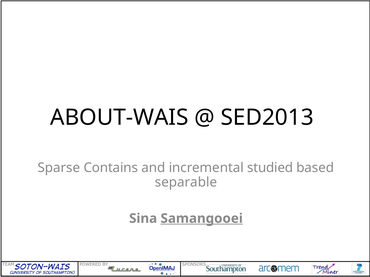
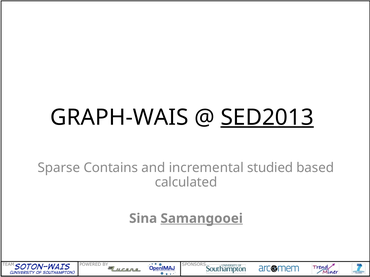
ABOUT-WAIS: ABOUT-WAIS -> GRAPH-WAIS (119, 118)
SED2013 underline: none -> present (267, 118)
separable: separable -> calculated (186, 182)
